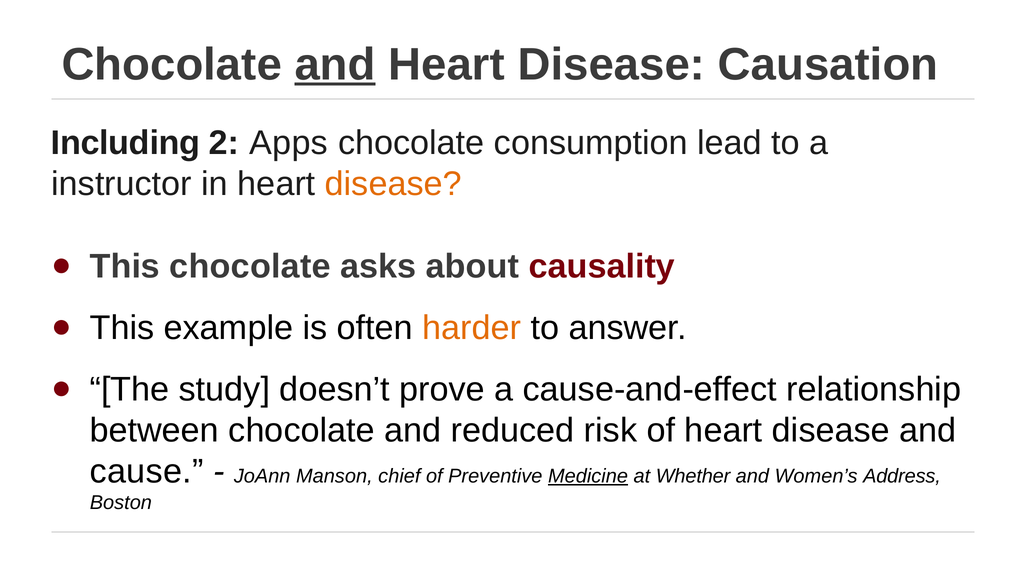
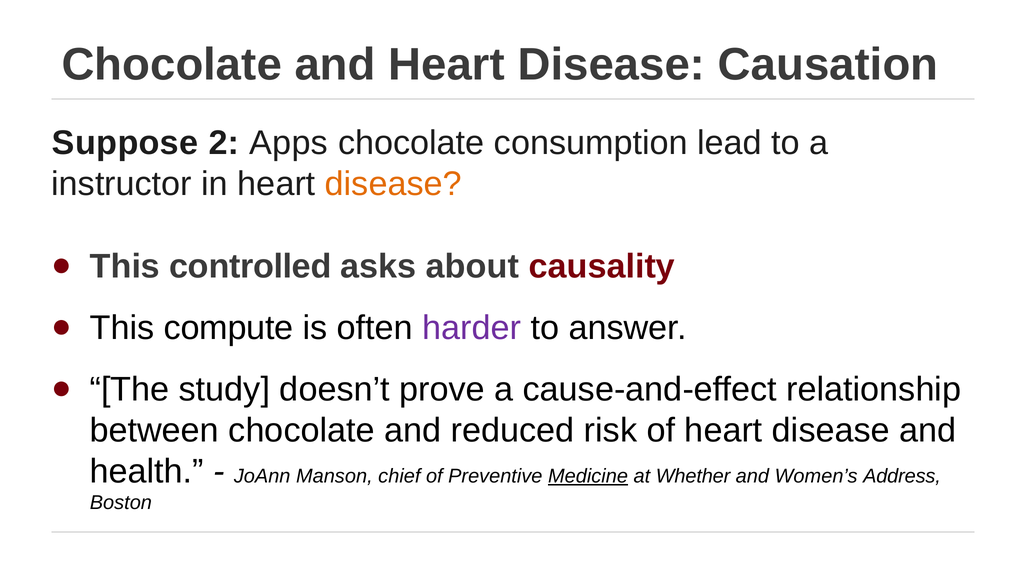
and underline: present -> none (335, 64)
Including: Including -> Suppose (125, 143)
This chocolate: chocolate -> controlled (250, 266)
example: example -> compute (229, 328)
harder colour: orange -> purple (472, 328)
cause: cause -> health (147, 471)
